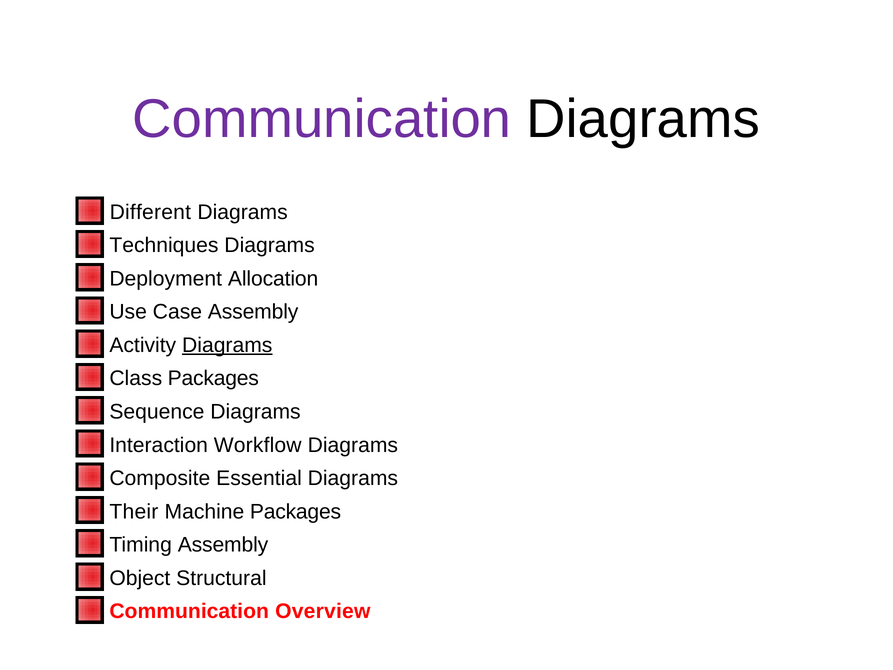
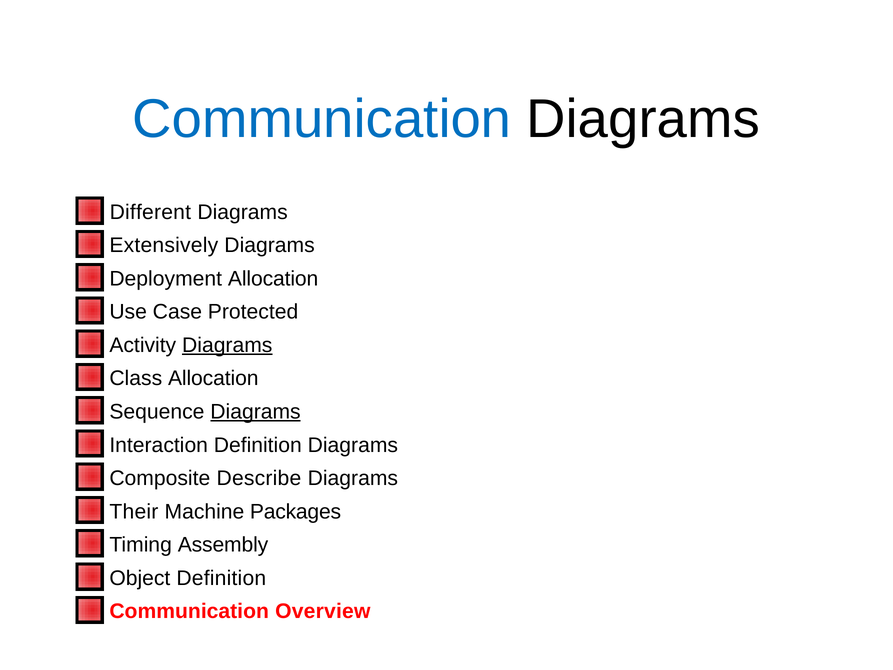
Communication colour: purple -> blue (322, 119)
Techniques: Techniques -> Extensively (164, 245)
Case Assembly: Assembly -> Protected (253, 312)
Class Packages: Packages -> Allocation (213, 378)
Diagrams underline: none -> present (256, 412)
Interaction Workflow: Workflow -> Definition (258, 445)
Essential: Essential -> Describe (259, 478)
Object Structural: Structural -> Definition (221, 578)
